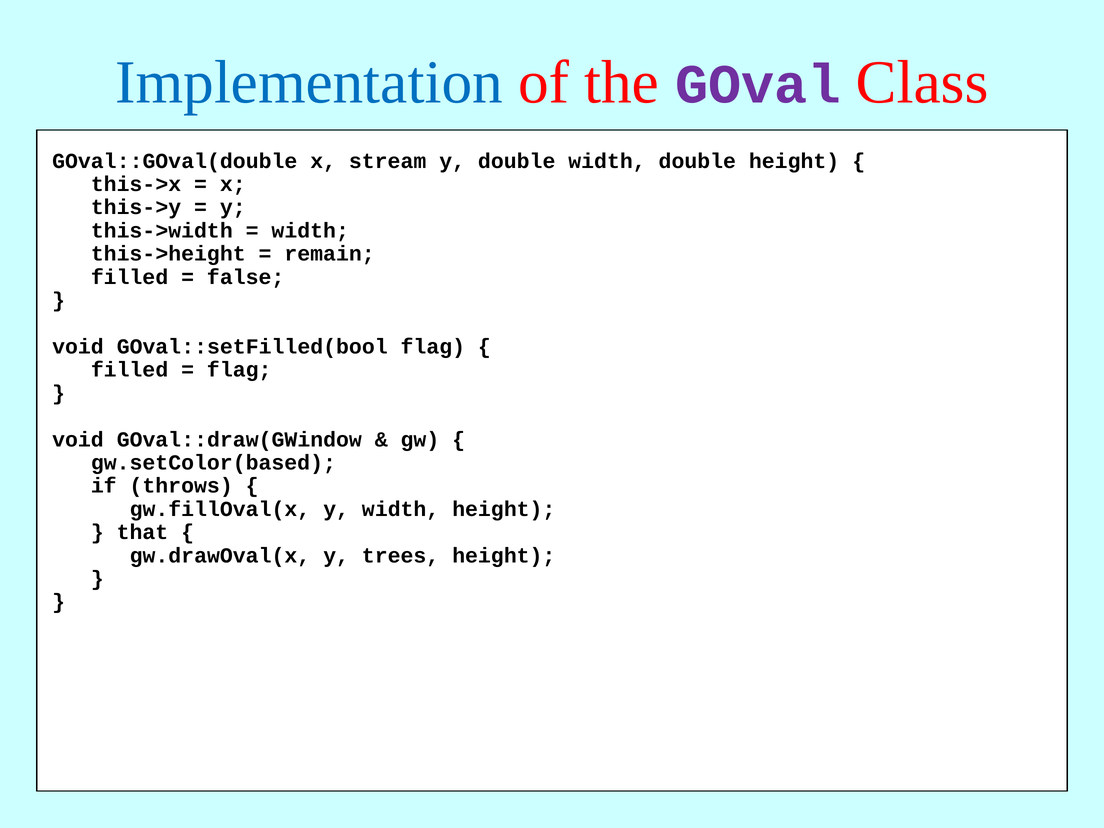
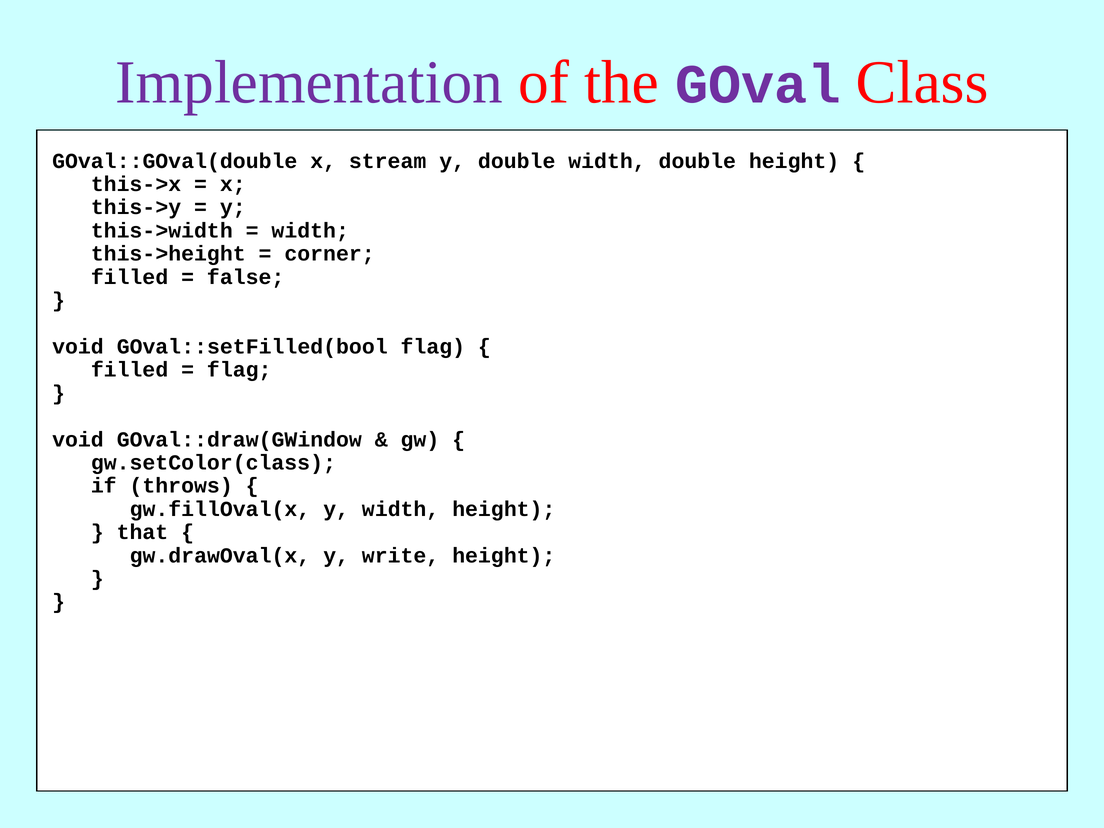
Implementation colour: blue -> purple (309, 82)
remain: remain -> corner (330, 254)
gw.setColor(based: gw.setColor(based -> gw.setColor(class (213, 463)
trees: trees -> write (401, 555)
